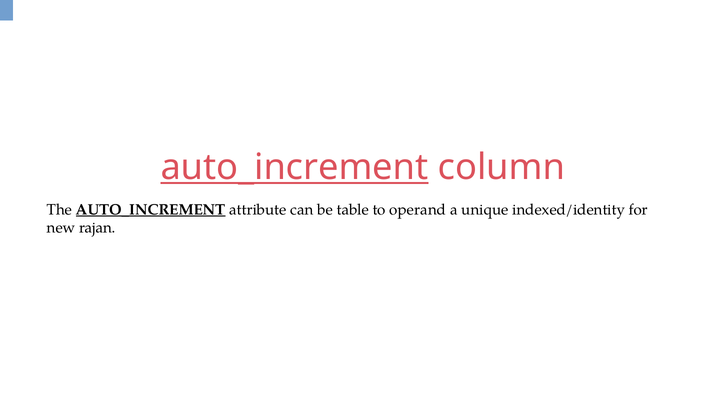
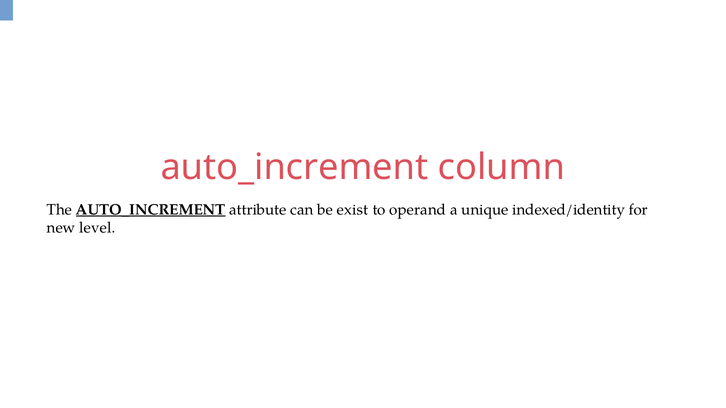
auto_increment underline: present -> none (294, 168)
table: table -> exist (353, 210)
rajan: rajan -> level (97, 228)
